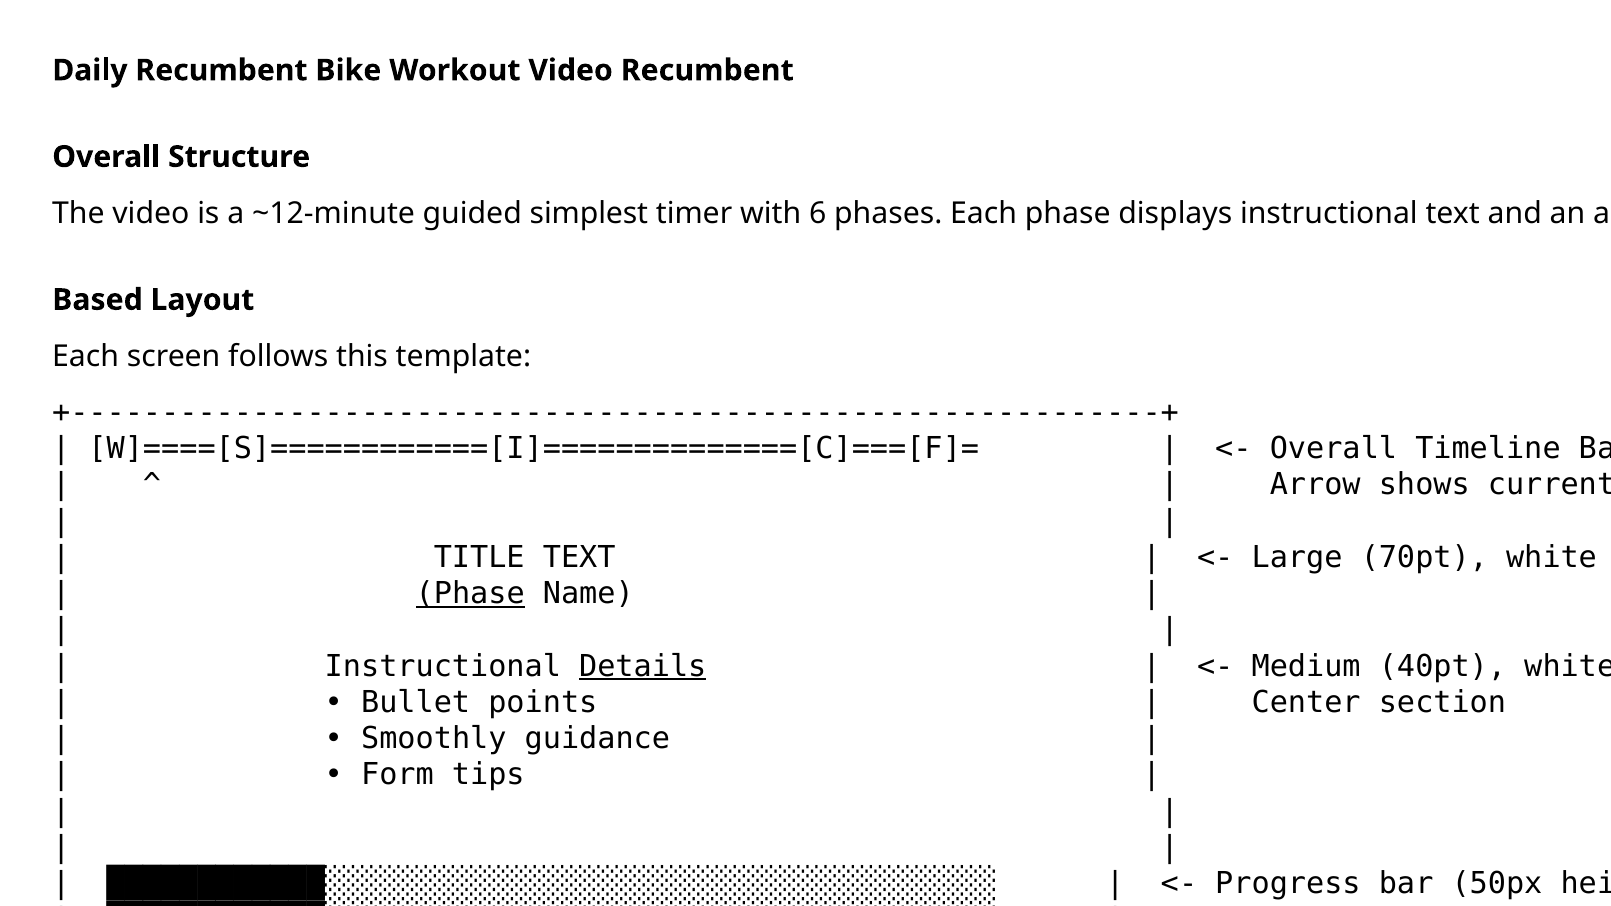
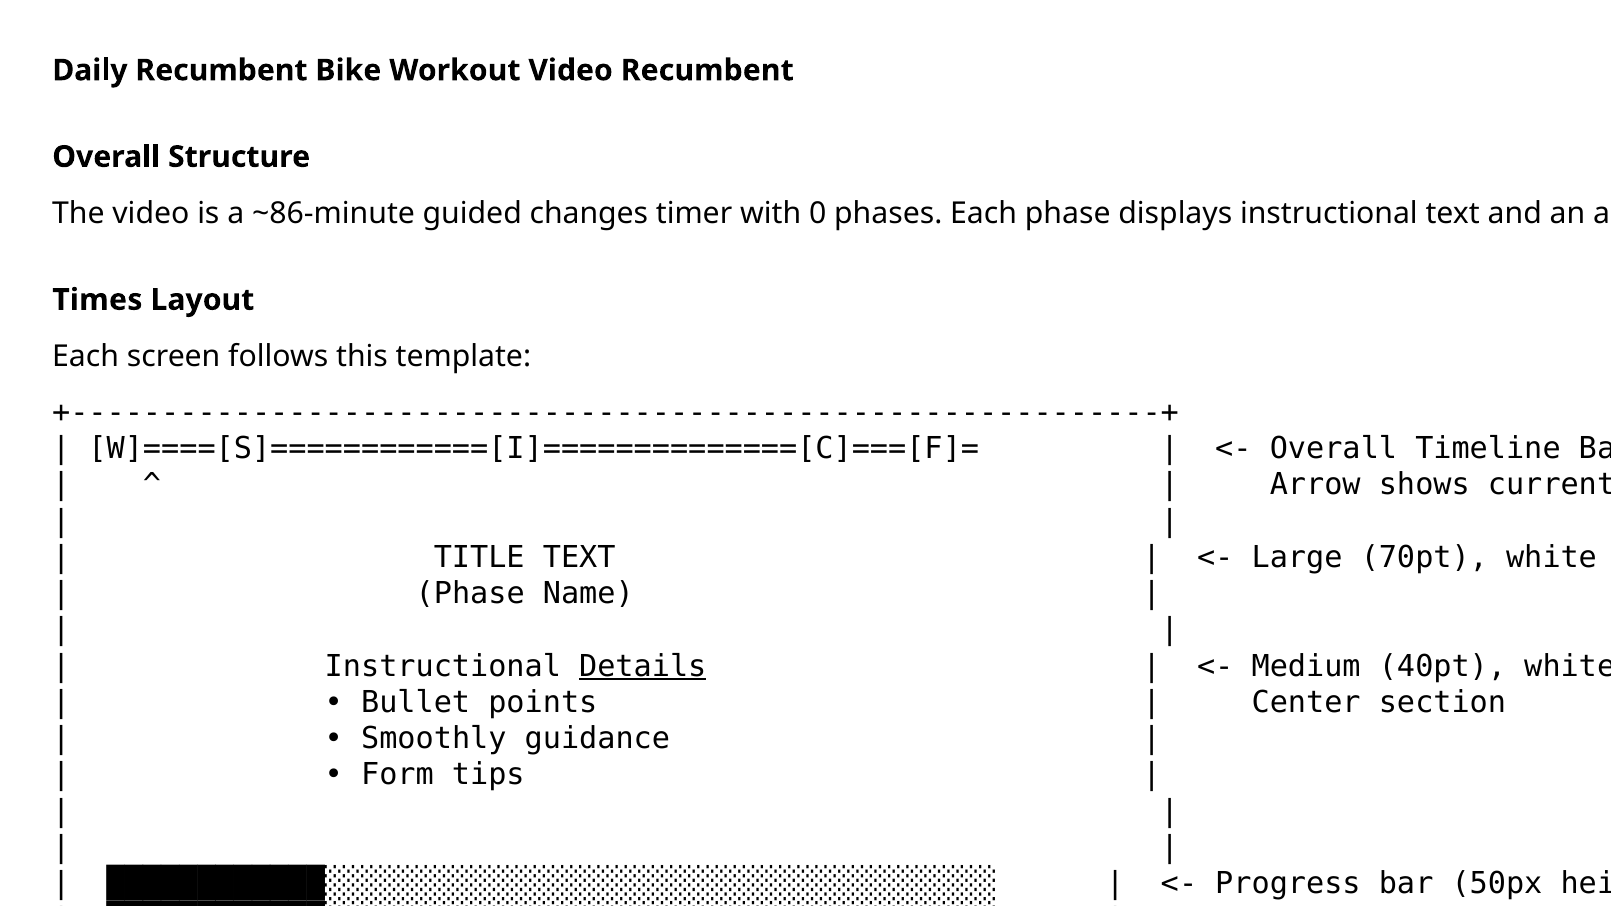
~12-minute: ~12-minute -> ~86-minute (334, 213)
guided simplest: simplest -> changes (589, 213)
6: 6 -> 0 (818, 213)
Based: Based -> Times (97, 300)
Phase underline: present -> none (470, 594)
